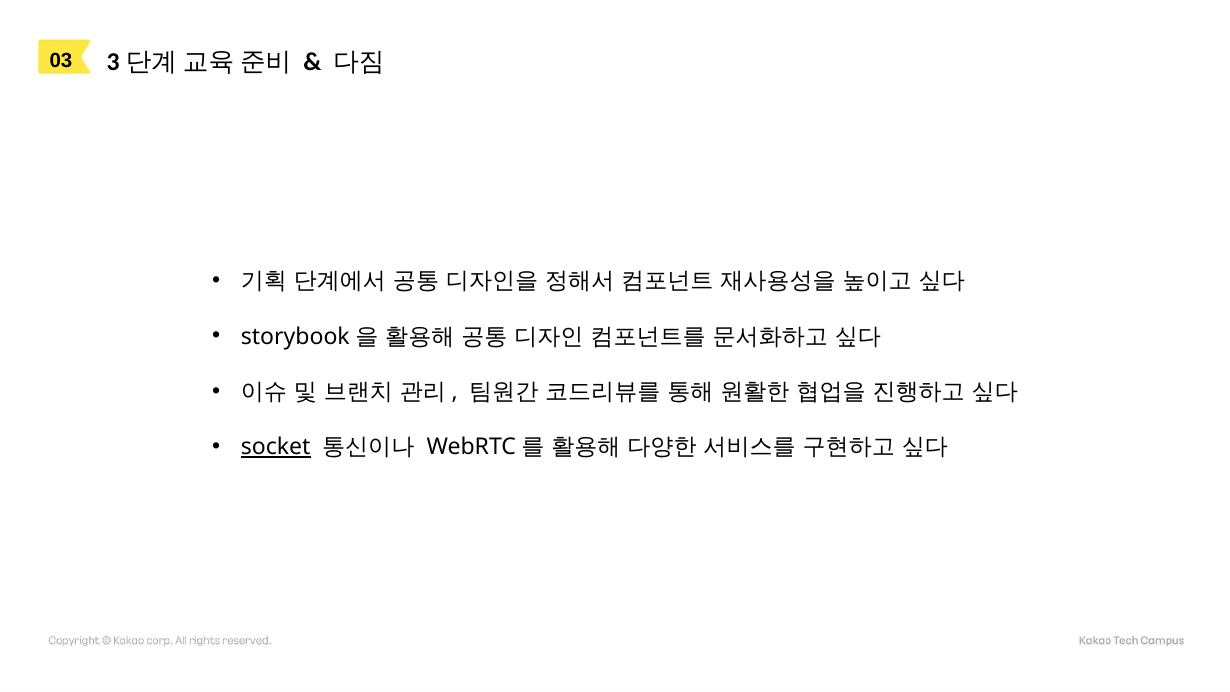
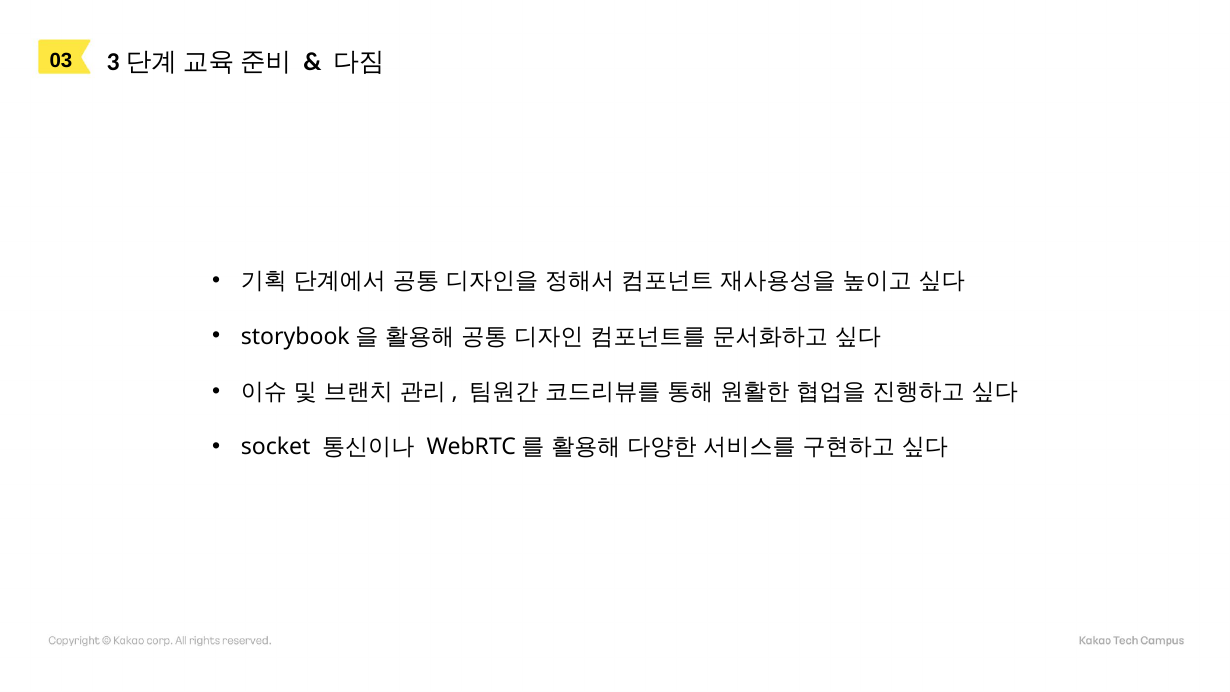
socket underline: present -> none (276, 447)
